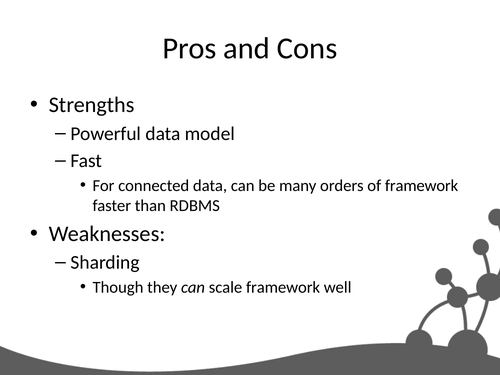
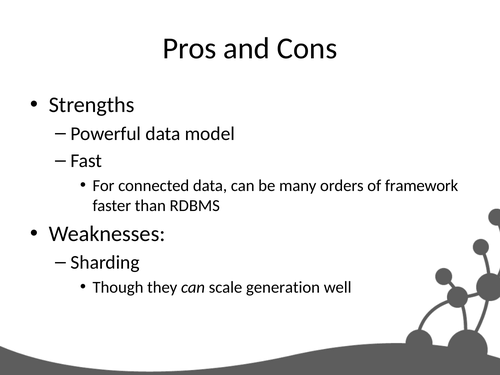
scale framework: framework -> generation (283, 287)
